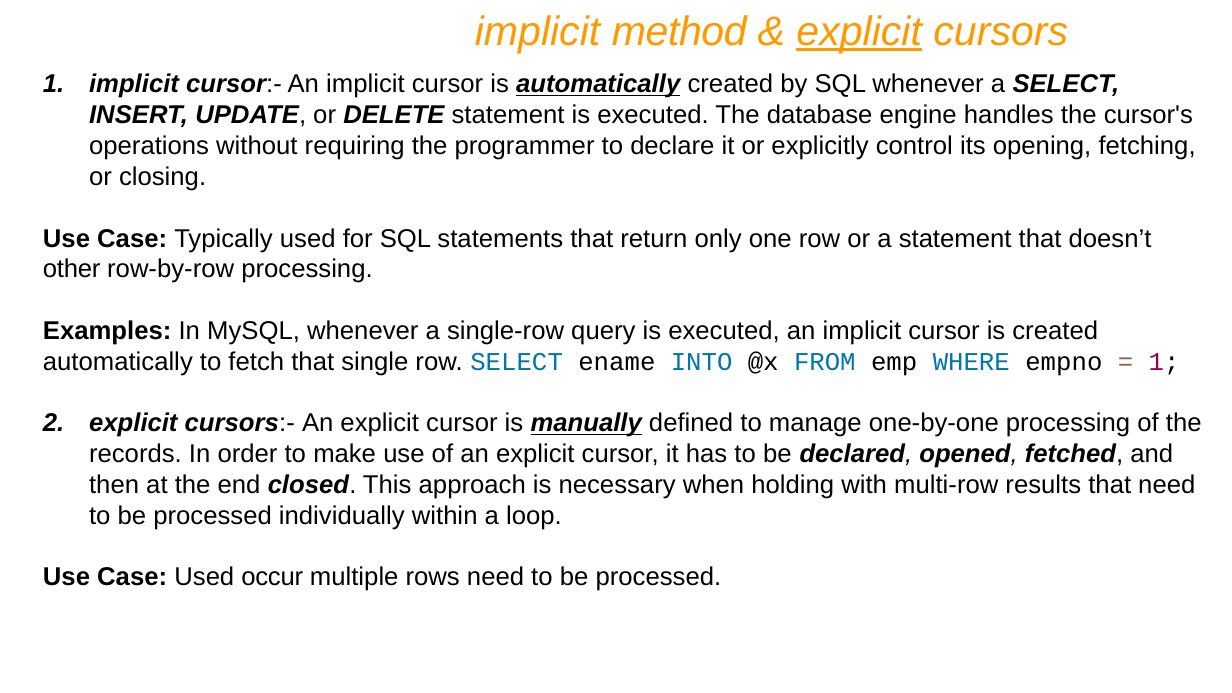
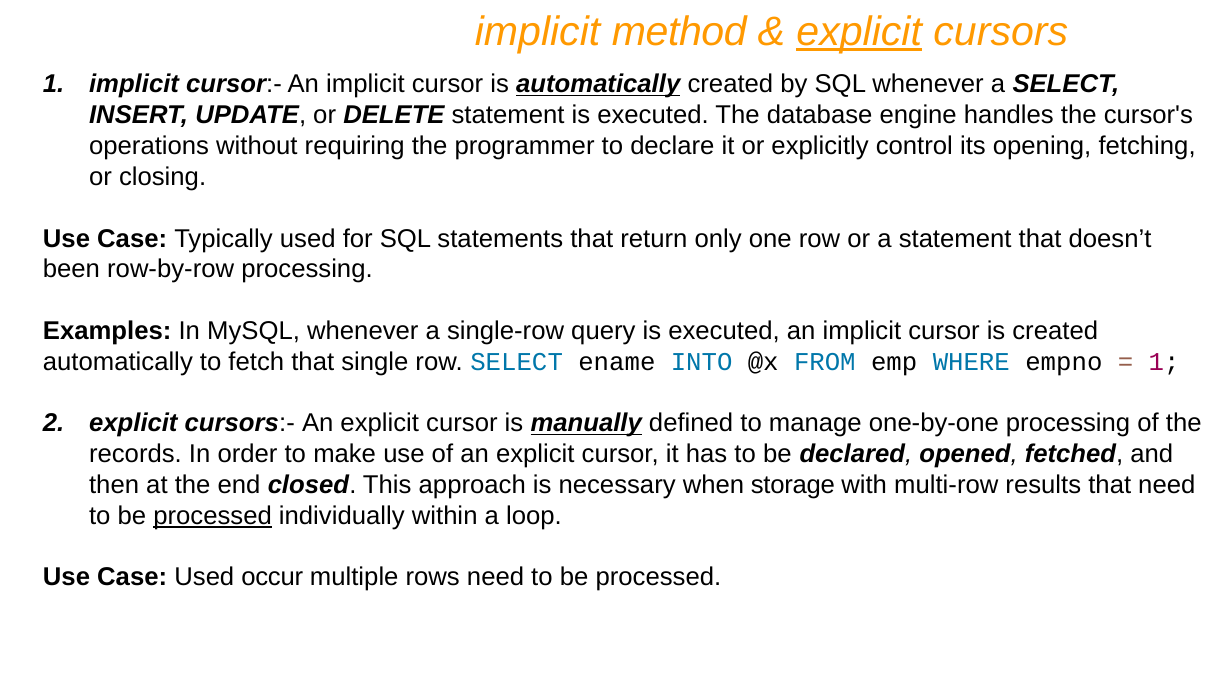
other: other -> been (71, 269)
holding: holding -> storage (793, 485)
processed underline: none -> present (213, 516)
